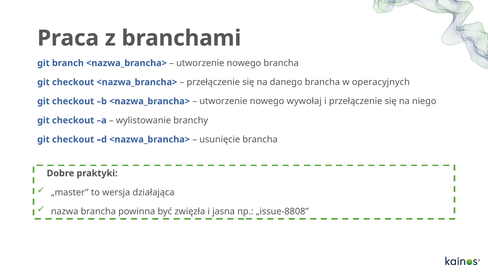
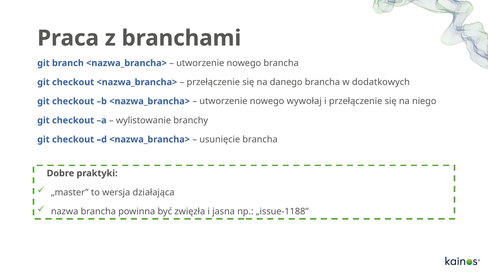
operacyjnych: operacyjnych -> dodatkowych (381, 82)
„issue-8808: „issue-8808 -> „issue-1188 (282, 212)
